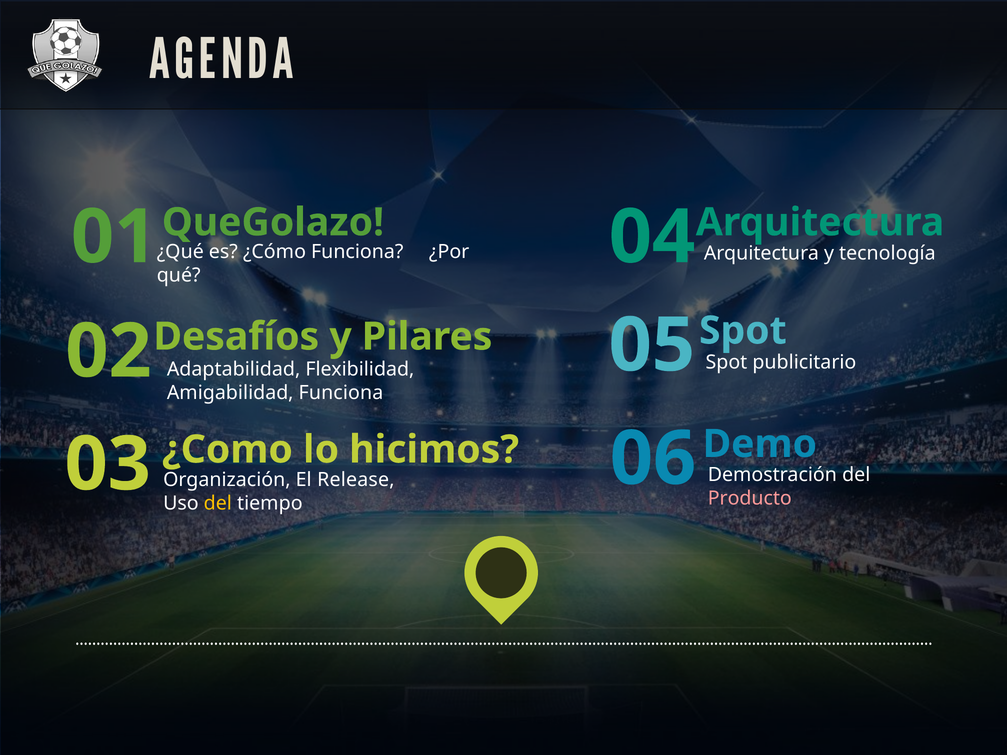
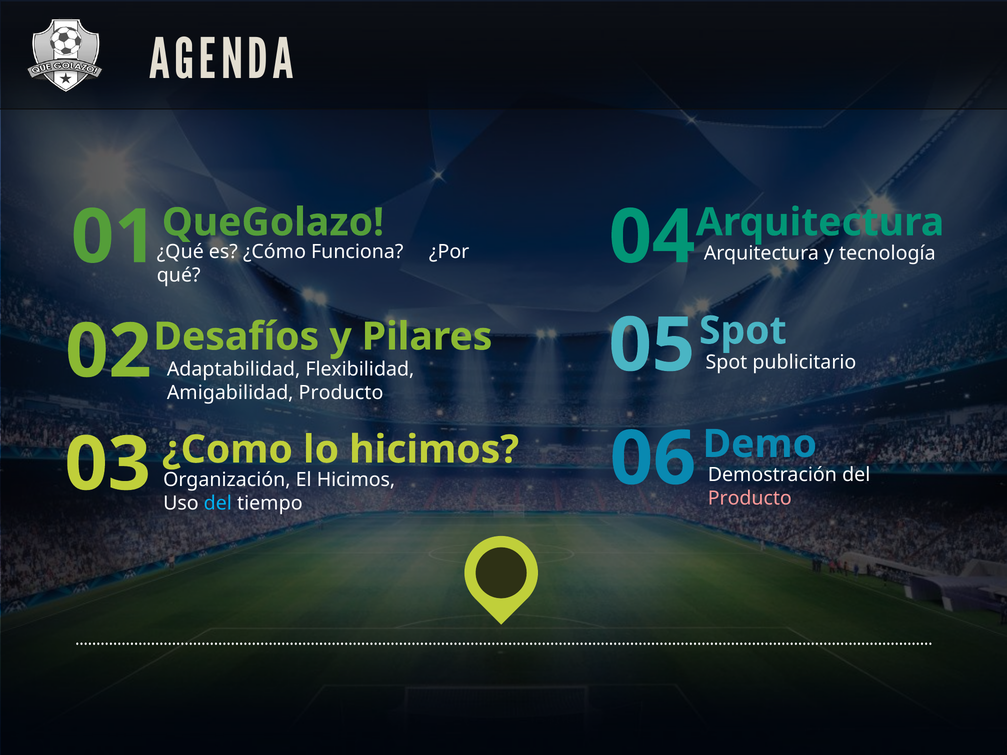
Amigabilidad Funciona: Funciona -> Producto (341, 393)
El Release: Release -> Hicimos (356, 480)
del colour: yellow -> light blue (218, 503)
